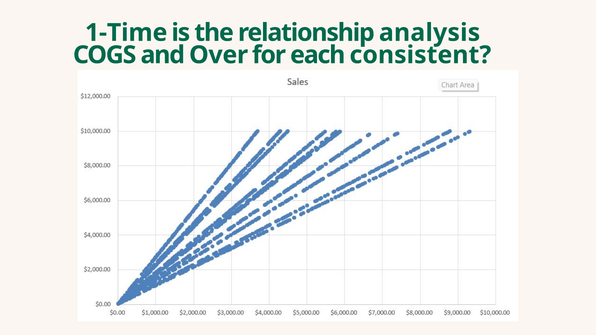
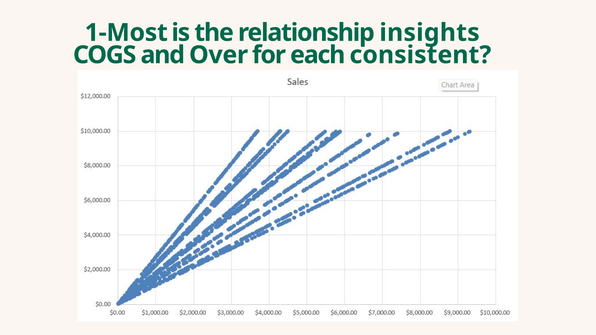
1-Time: 1-Time -> 1-Most (126, 33)
analysis: analysis -> insights (430, 33)
